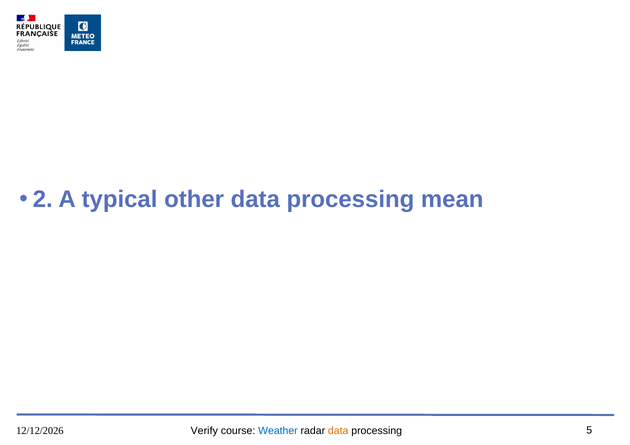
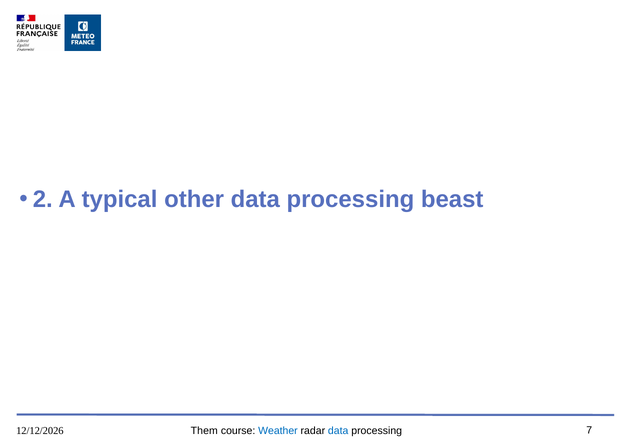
mean: mean -> beast (452, 200)
Verify: Verify -> Them (204, 431)
data colour: orange -> blue (338, 431)
5: 5 -> 7 (589, 431)
